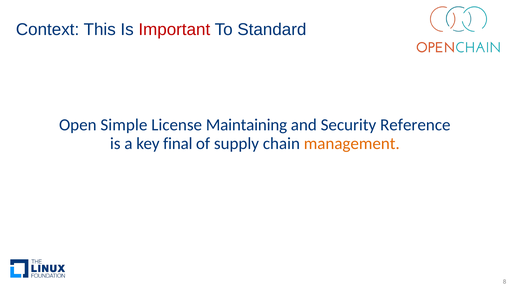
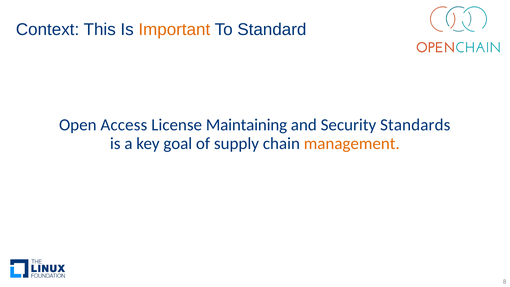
Important colour: red -> orange (174, 29)
Simple: Simple -> Access (124, 125)
Reference: Reference -> Standards (415, 125)
final: final -> goal (178, 143)
